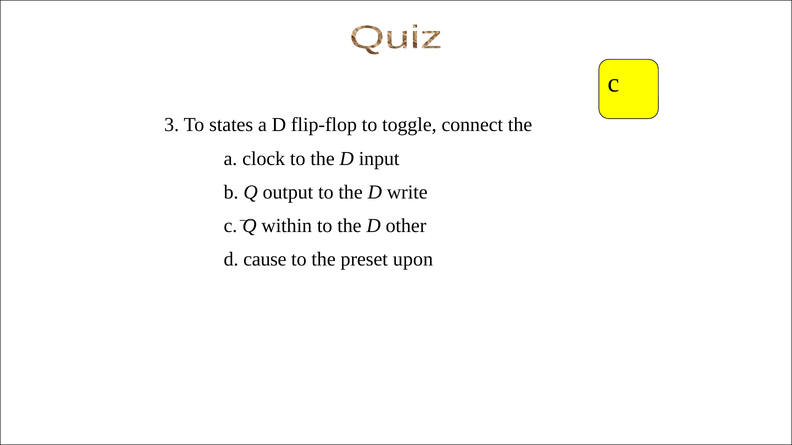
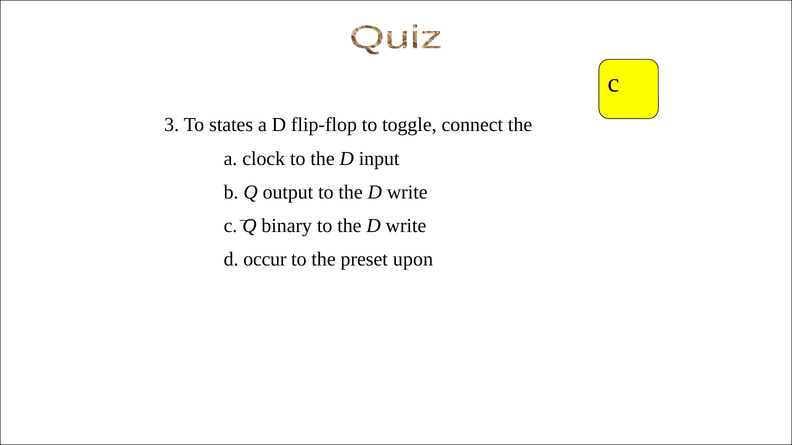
within: within -> binary (287, 226)
other: other -> write (406, 226)
cause: cause -> occur (265, 260)
